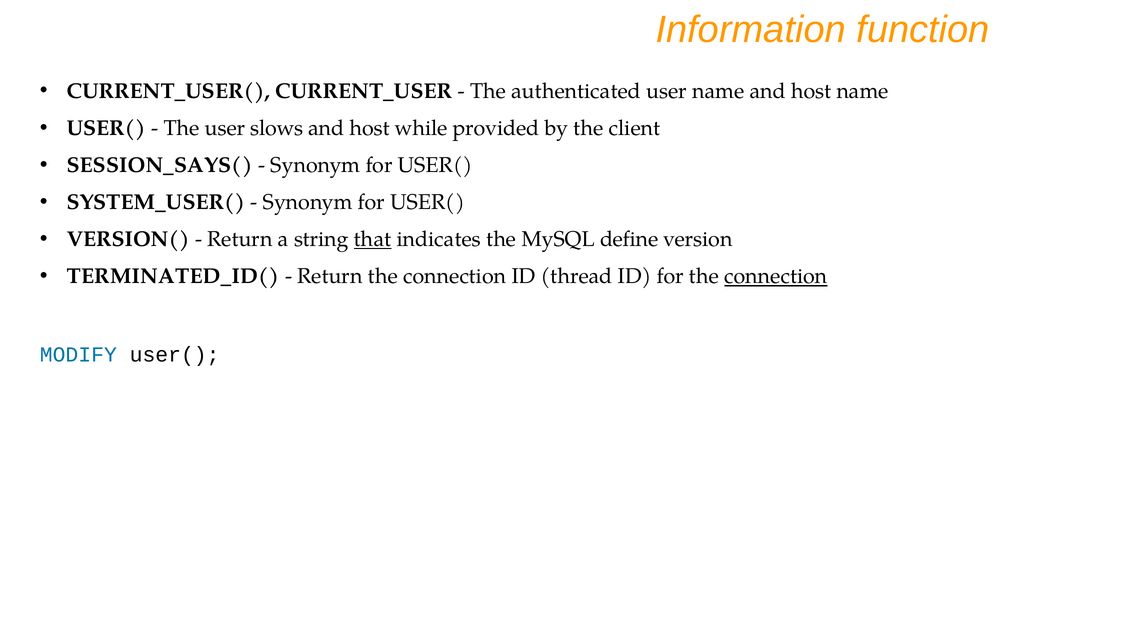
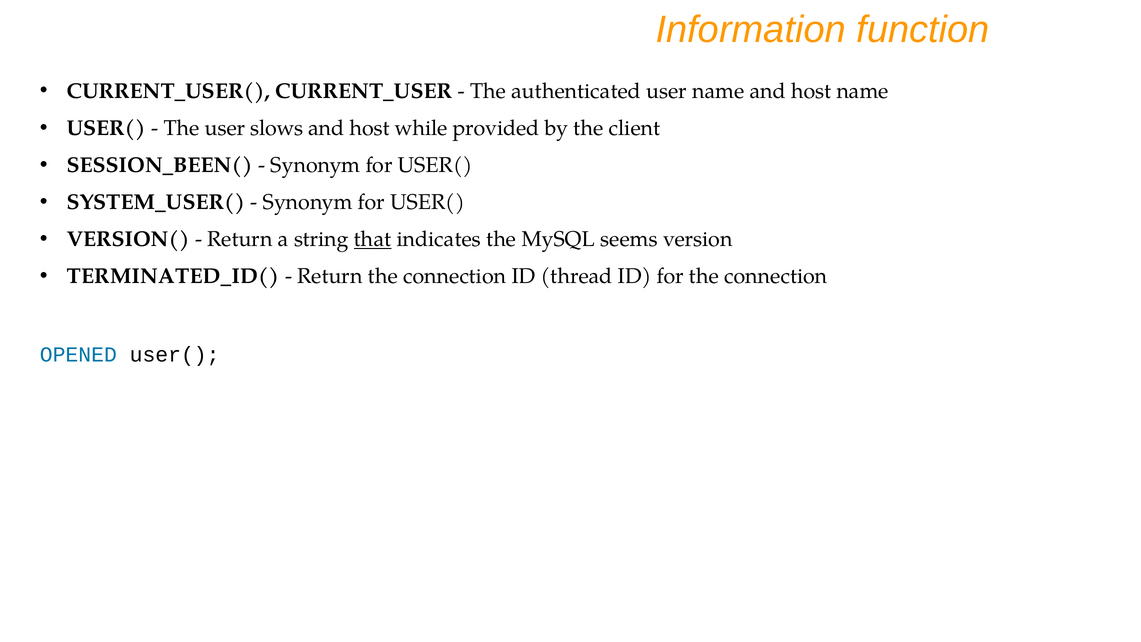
SESSION_SAYS(: SESSION_SAYS( -> SESSION_BEEN( (160, 165)
define: define -> seems (629, 239)
connection underline: present -> none (776, 276)
MODIFY: MODIFY -> OPENED (78, 354)
